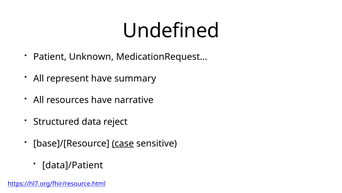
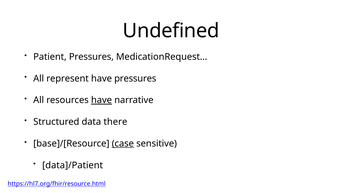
Patient Unknown: Unknown -> Pressures (91, 57)
have summary: summary -> pressures (135, 78)
have underline: none -> present (102, 100)
reject: reject -> there (115, 121)
